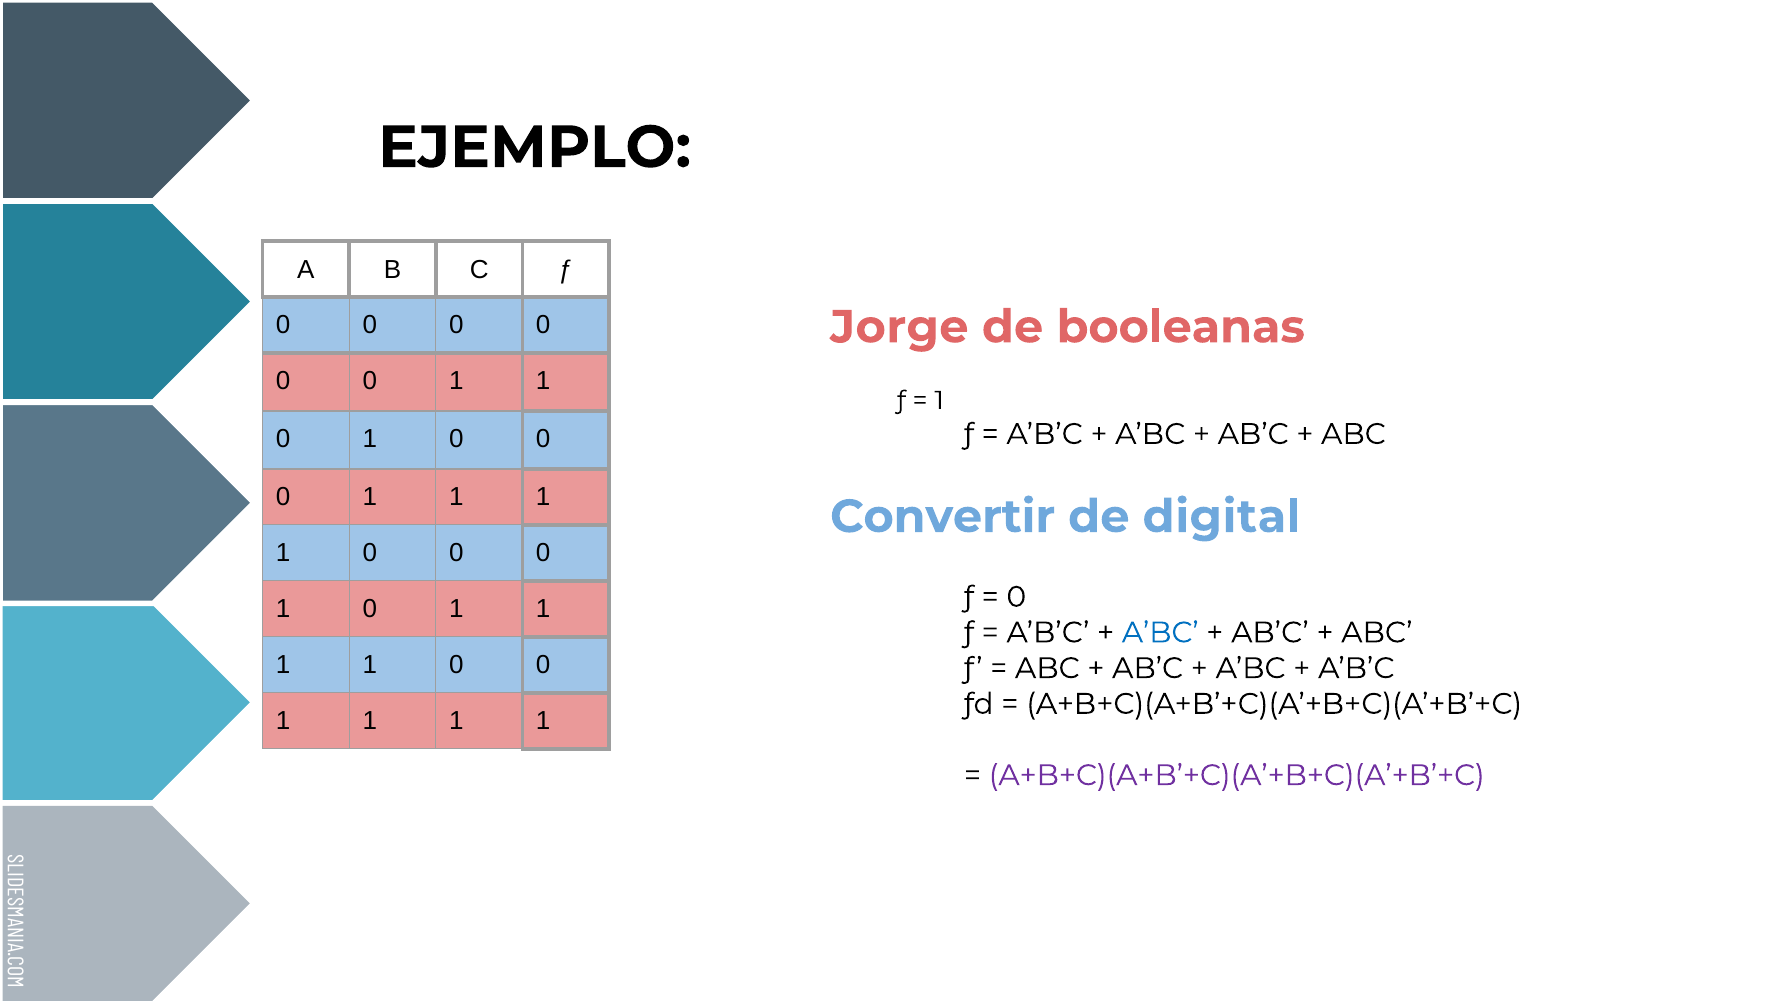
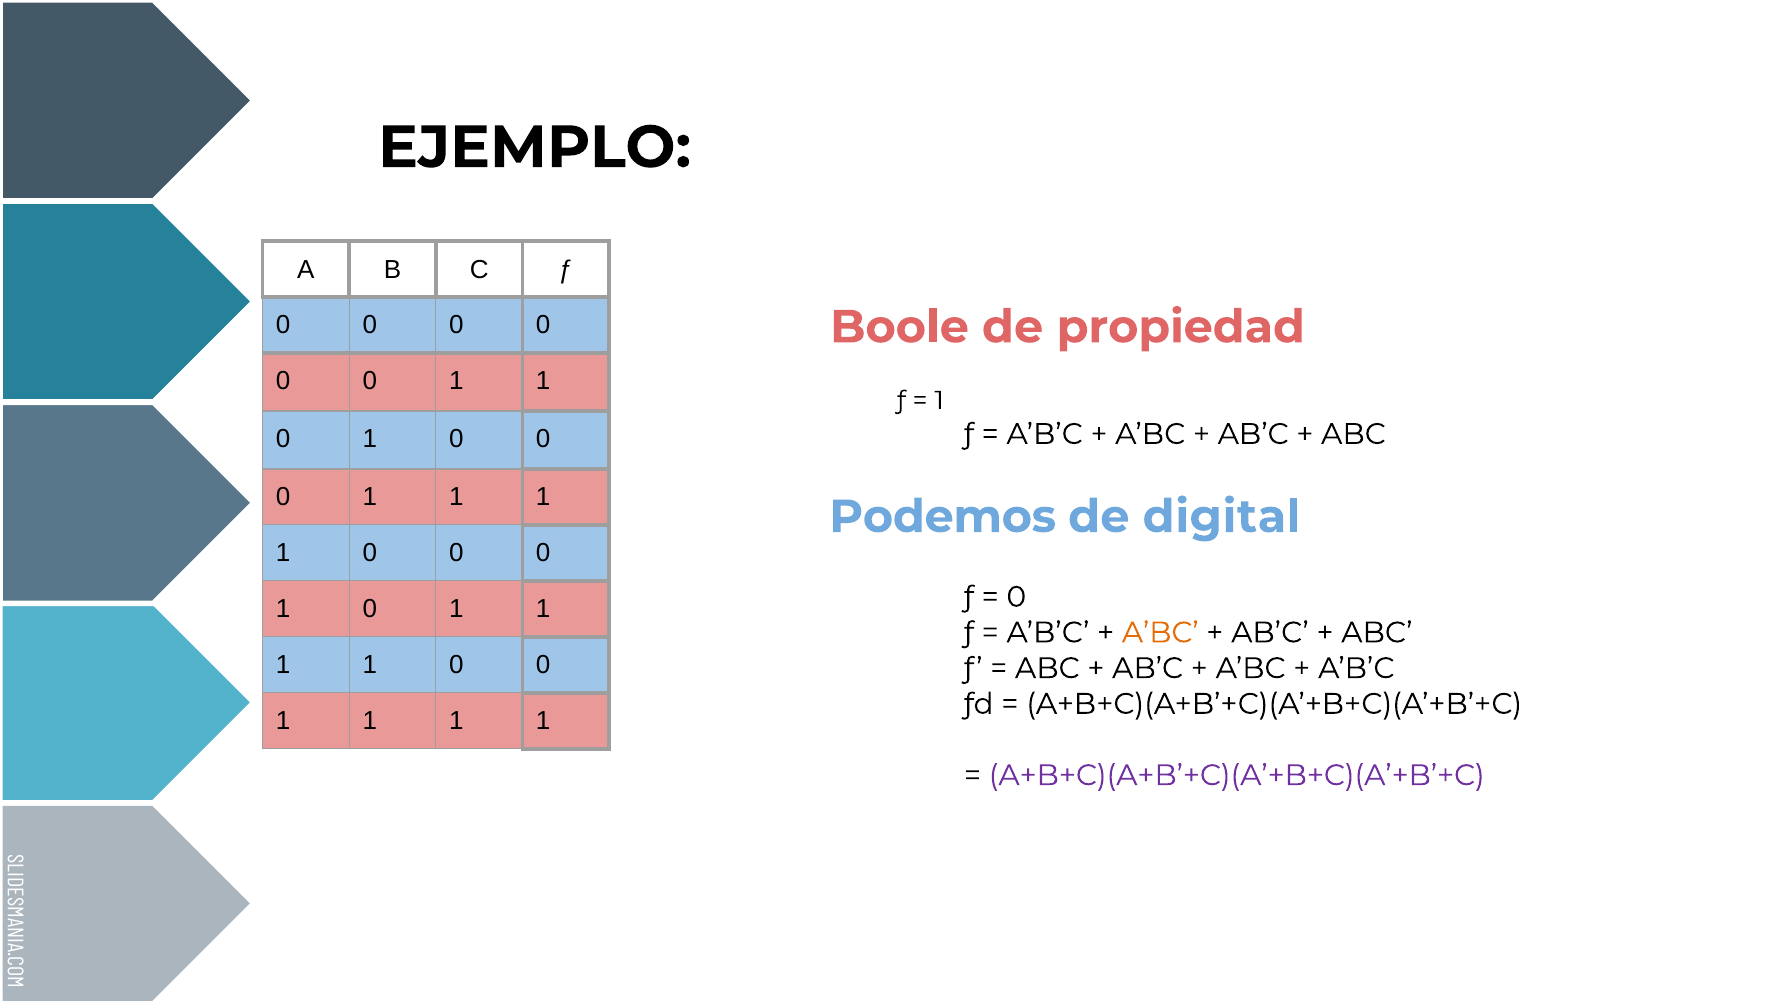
Jorge: Jorge -> Boole (900, 327)
booleanas: booleanas -> propiedad (1181, 327)
Convertir: Convertir -> Podemos (943, 517)
A’BC colour: blue -> orange (1160, 633)
